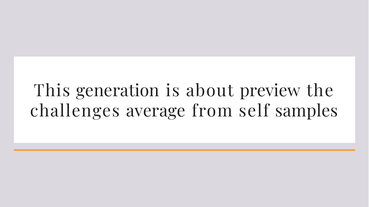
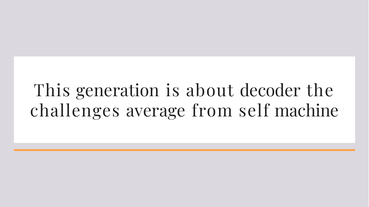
preview: preview -> decoder (270, 91)
samples: samples -> machine (307, 111)
